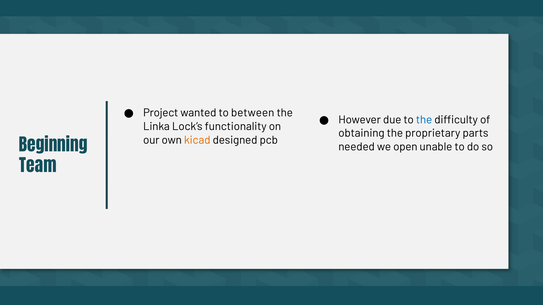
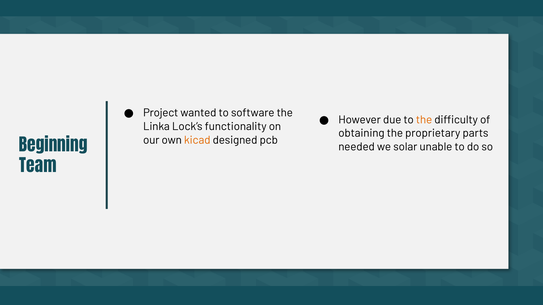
between: between -> software (253, 113)
the colour: blue -> orange (424, 120)
open: open -> solar (405, 147)
